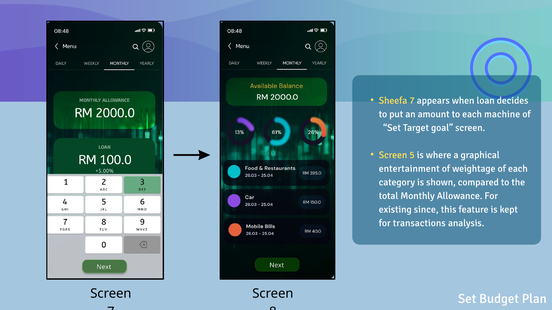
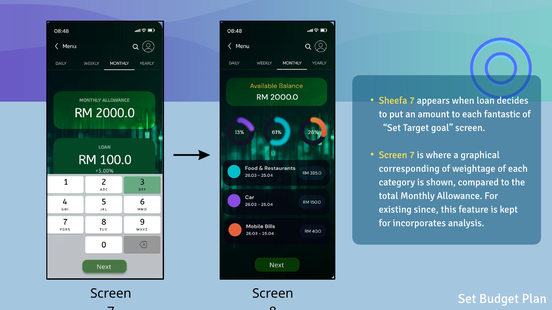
machine: machine -> fantastic (502, 114)
5: 5 -> 7 (412, 155)
entertainment: entertainment -> corresponding (409, 169)
transactions: transactions -> incorporates (419, 223)
